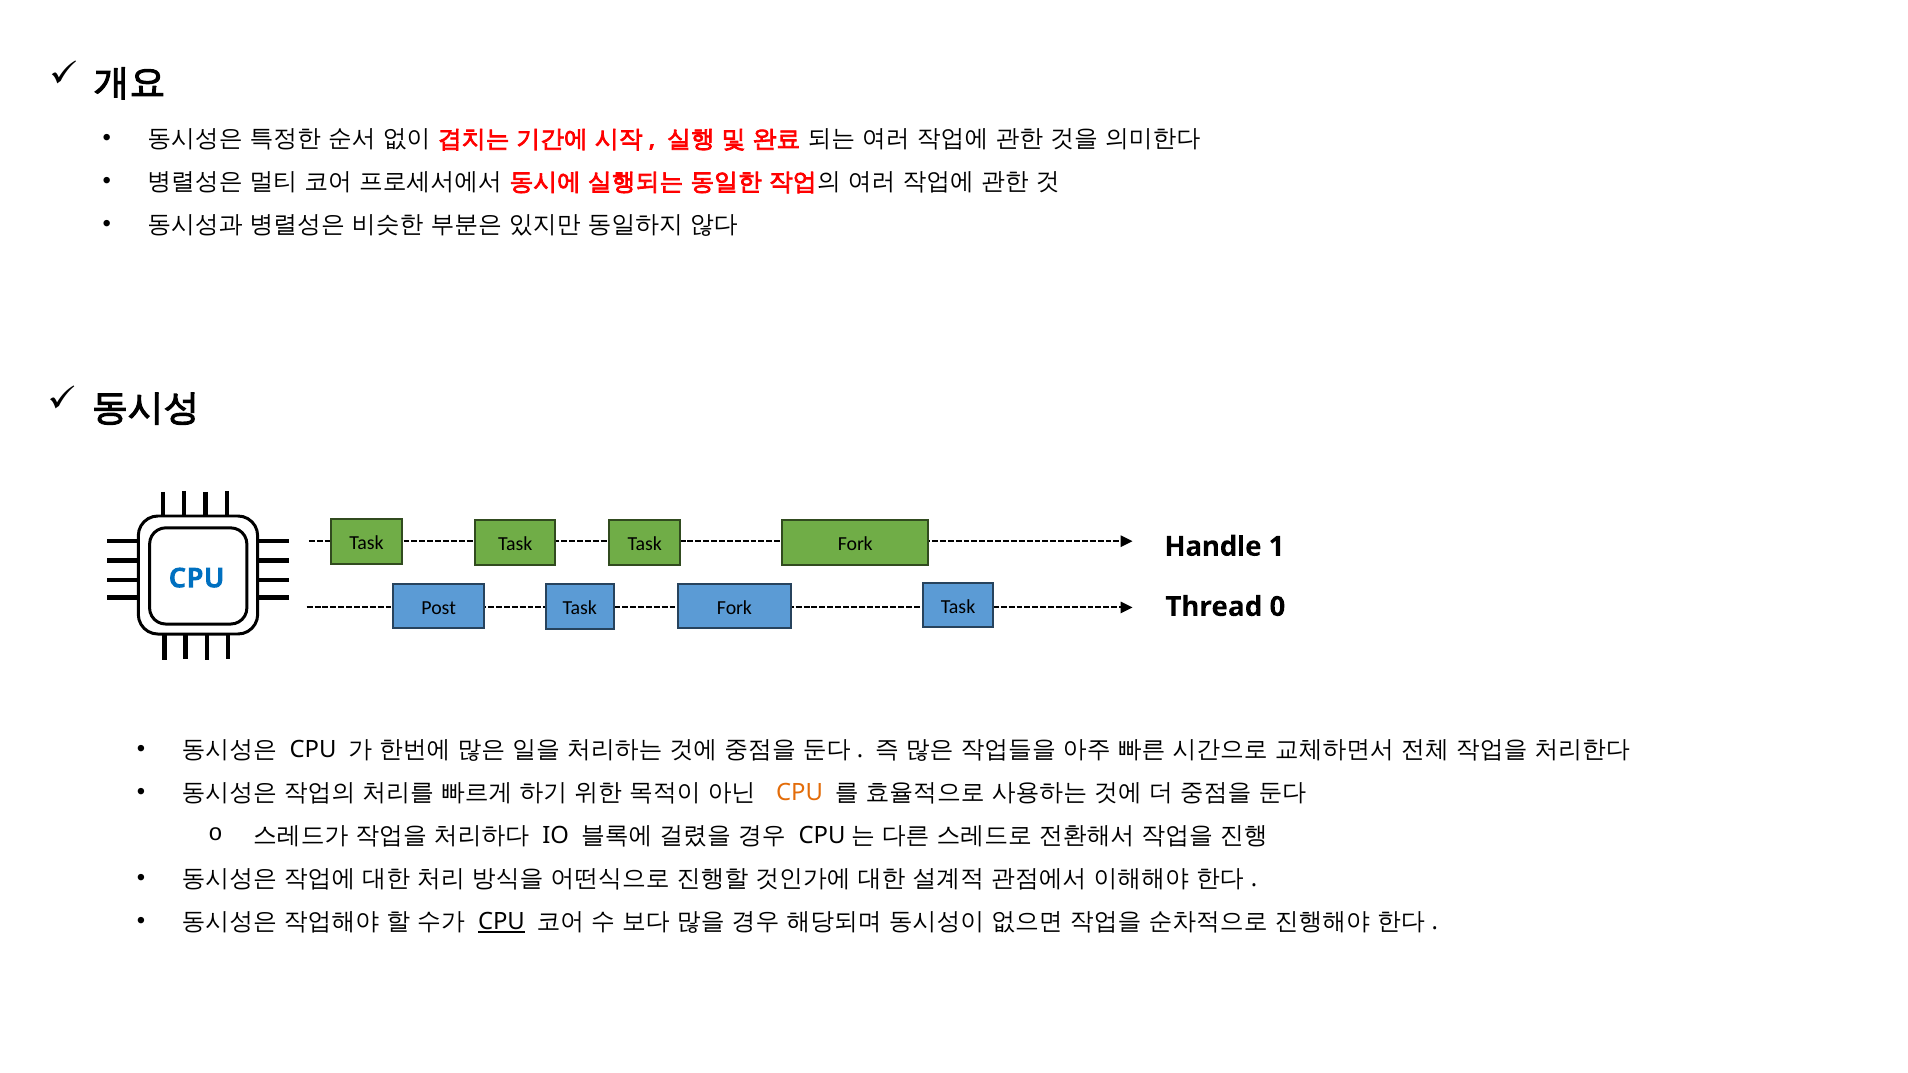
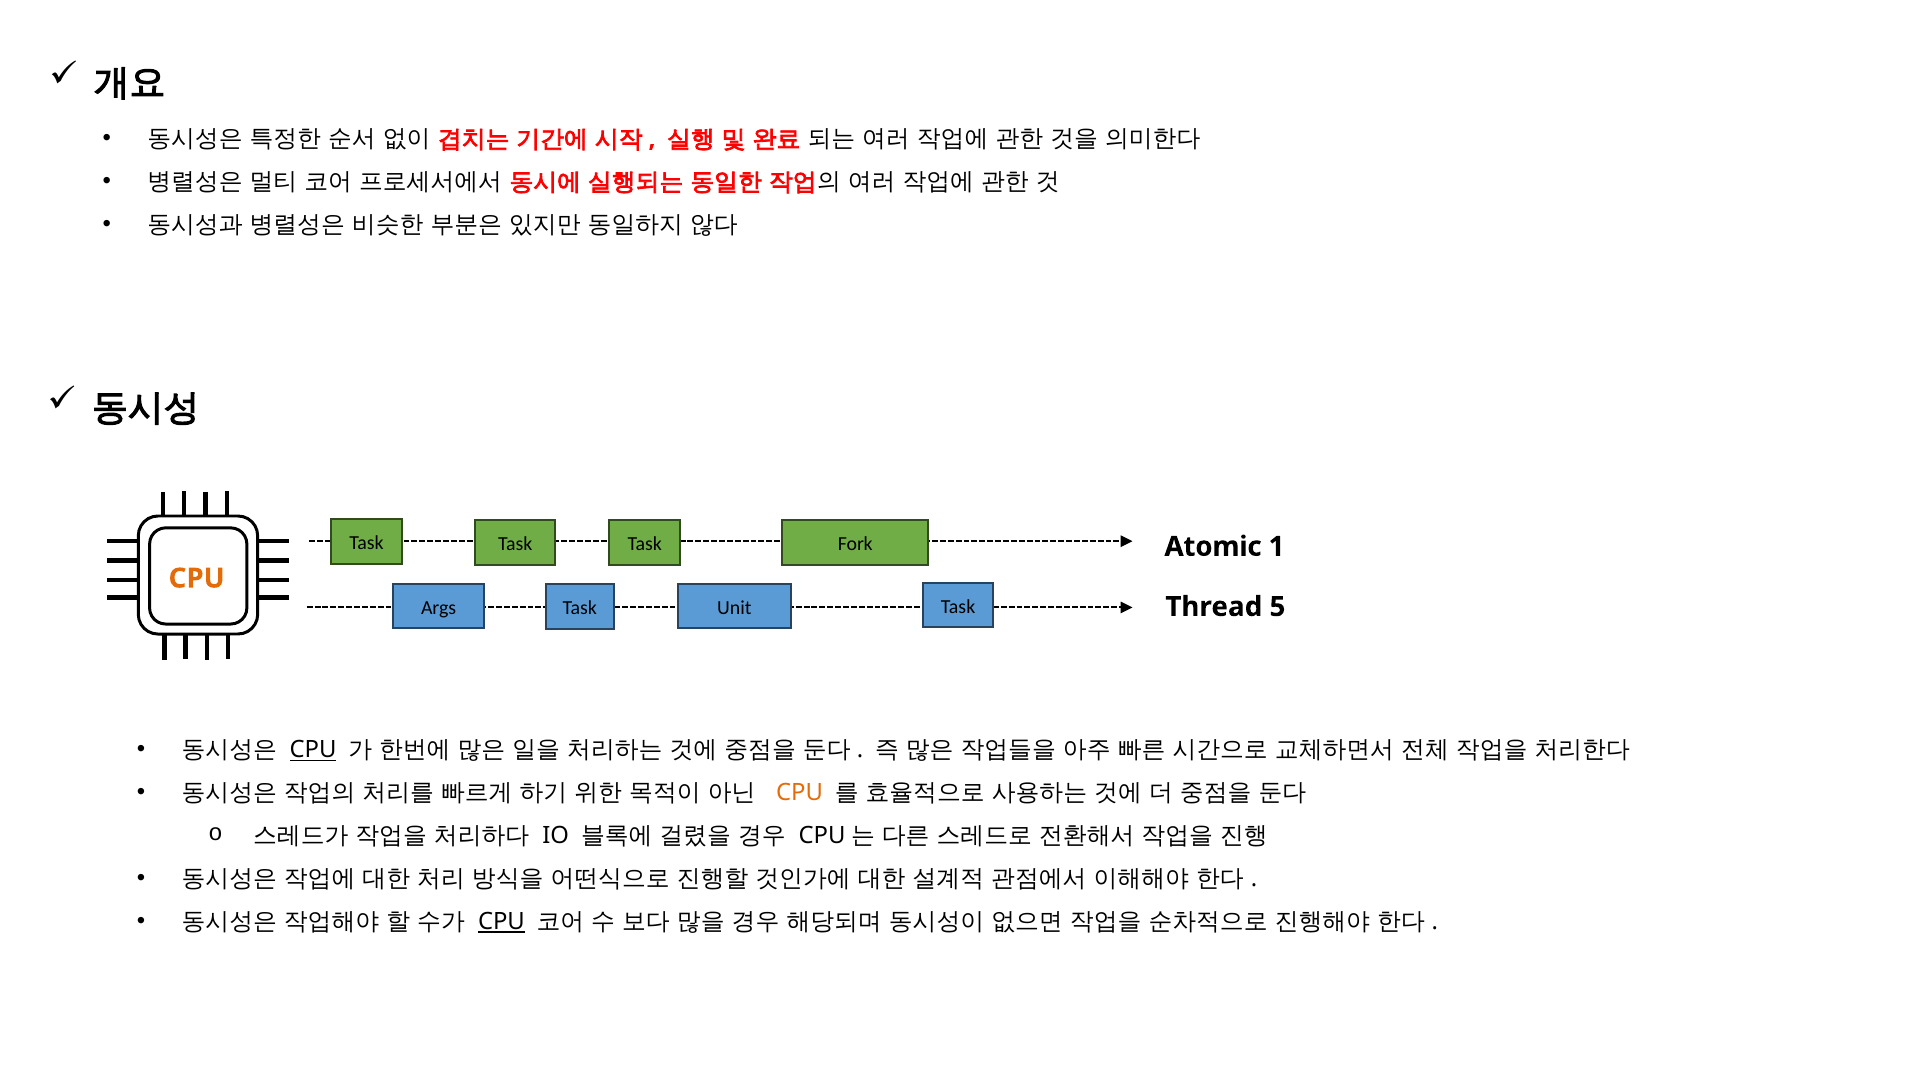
Handle: Handle -> Atomic (1213, 547)
CPU colour: blue -> orange (197, 578)
Post: Post -> Args (439, 608)
Fork: Fork -> Unit (734, 608)
0: 0 -> 5 (1277, 607)
CPU underline: none -> present (313, 750)
